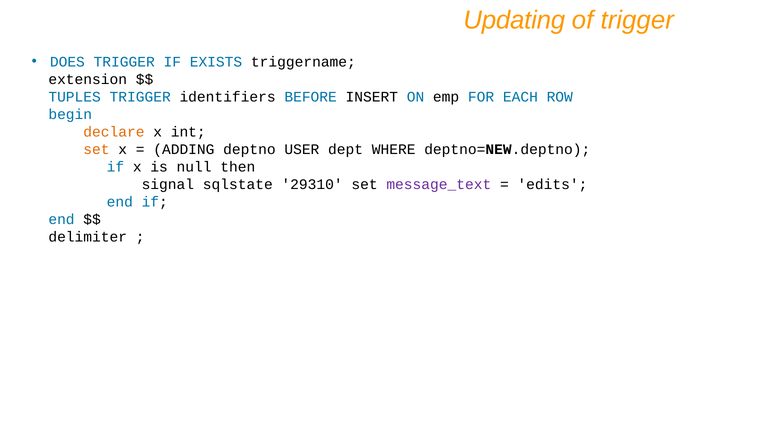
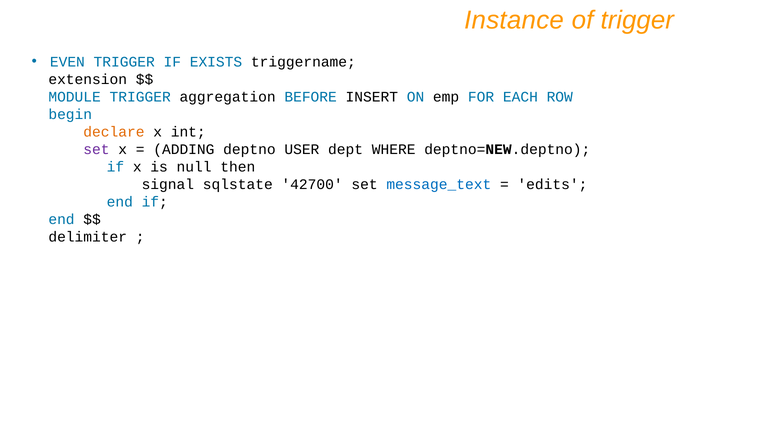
Updating: Updating -> Instance (514, 20)
DOES: DOES -> EVEN (67, 62)
TUPLES: TUPLES -> MODULE (75, 97)
identifiers: identifiers -> aggregation (228, 97)
set colour: orange -> purple (96, 149)
29310: 29310 -> 42700 (312, 184)
message_text colour: purple -> blue (439, 184)
